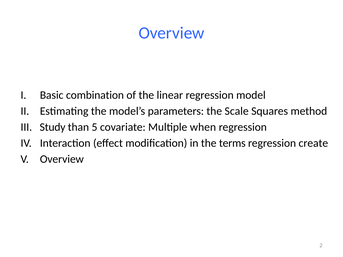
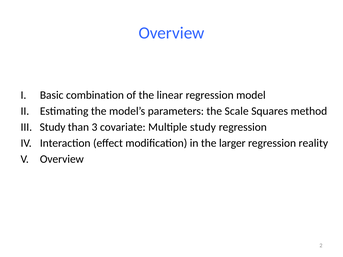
5: 5 -> 3 (95, 127)
Multiple when: when -> study (203, 127)
terms: terms -> larger (232, 143)
create: create -> reality (313, 143)
